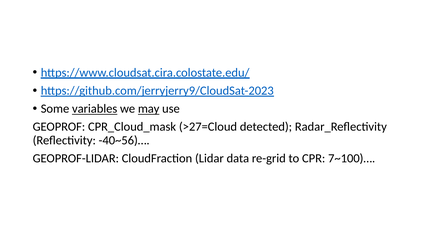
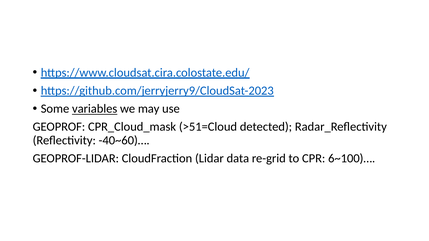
may underline: present -> none (149, 109)
>27=Cloud: >27=Cloud -> >51=Cloud (208, 127)
-40~56)…: -40~56)… -> -40~60)… (124, 140)
7~100)…: 7~100)… -> 6~100)… (352, 158)
